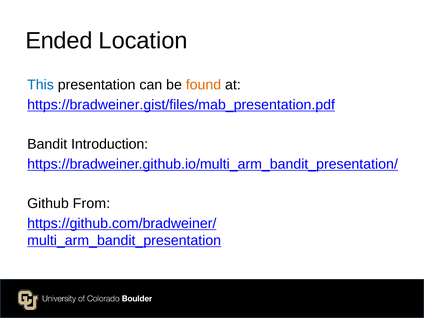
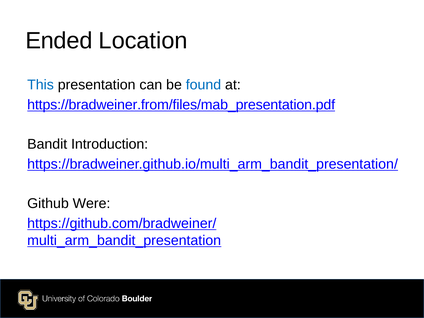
found colour: orange -> blue (203, 85)
https://bradweiner.gist/files/mab_presentation.pdf: https://bradweiner.gist/files/mab_presentation.pdf -> https://bradweiner.from/files/mab_presentation.pdf (181, 105)
From: From -> Were (92, 204)
